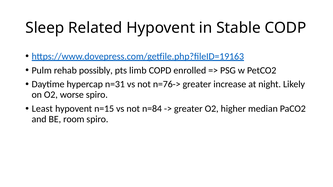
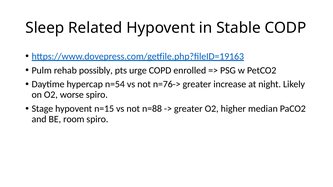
limb: limb -> urge (138, 70)
n=31: n=31 -> n=54 (115, 84)
Least: Least -> Stage (42, 109)
n=84: n=84 -> n=88 (152, 109)
